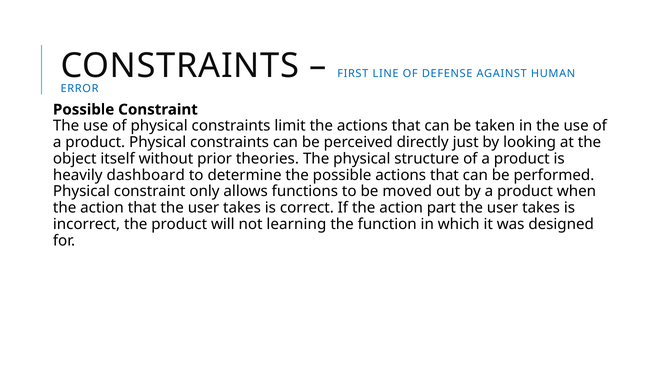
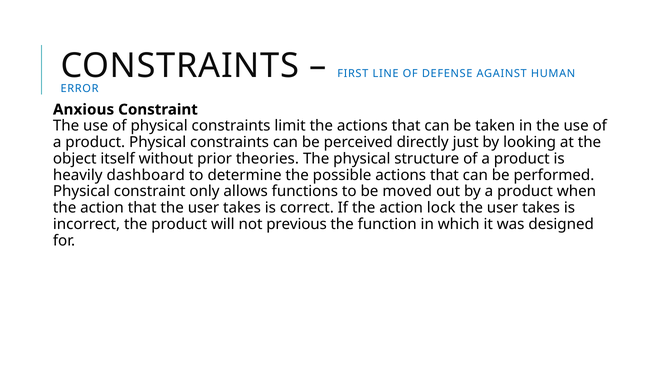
Possible: Possible -> Anxious (84, 110)
part: part -> lock (441, 208)
learning: learning -> previous (297, 224)
